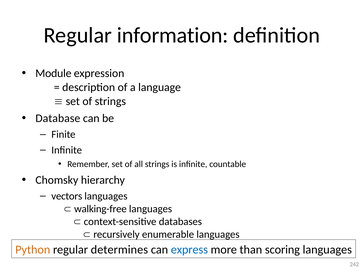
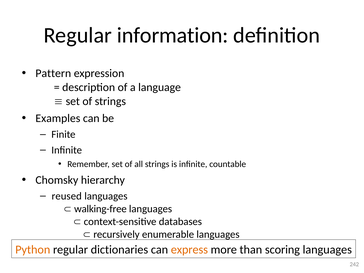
Module: Module -> Pattern (53, 73)
Database: Database -> Examples (58, 118)
vectors: vectors -> reused (67, 196)
determines: determines -> dictionaries (119, 250)
express colour: blue -> orange (189, 250)
